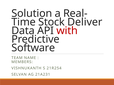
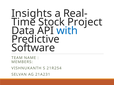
Solution: Solution -> Insights (32, 13)
Deliver: Deliver -> Project (85, 22)
with colour: red -> blue (67, 31)
